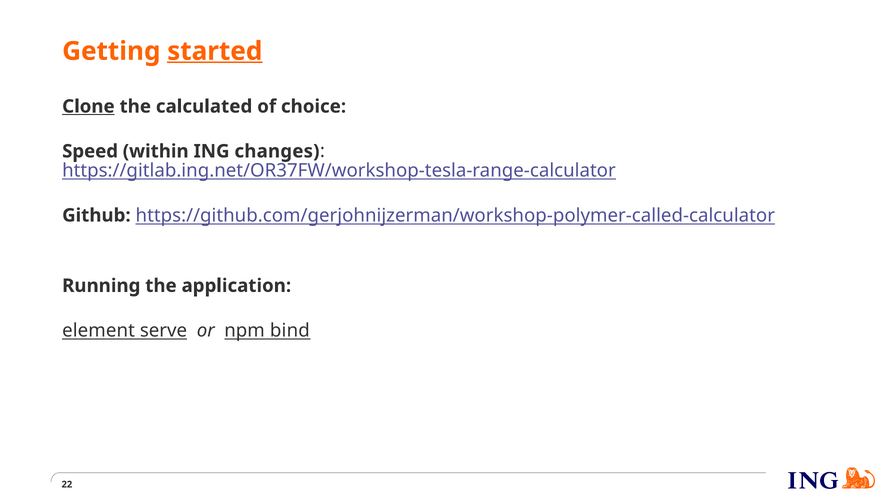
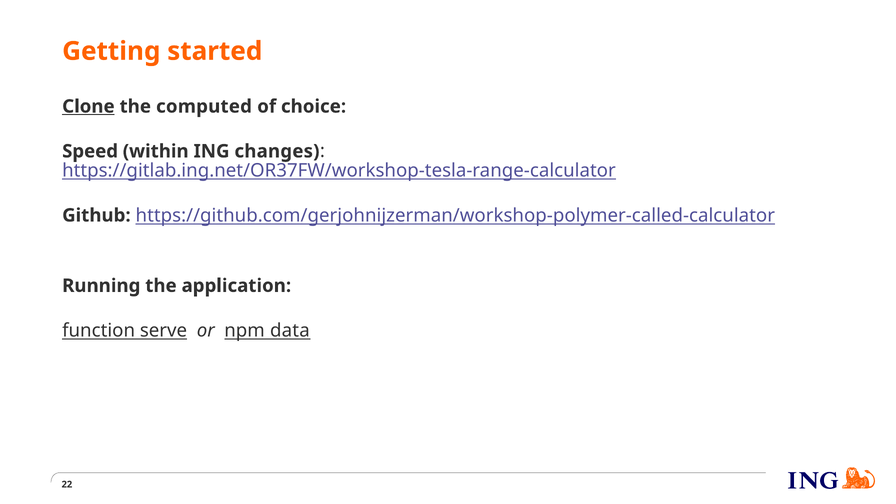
started underline: present -> none (215, 51)
calculated: calculated -> computed (204, 106)
element: element -> function (99, 331)
bind: bind -> data (290, 331)
